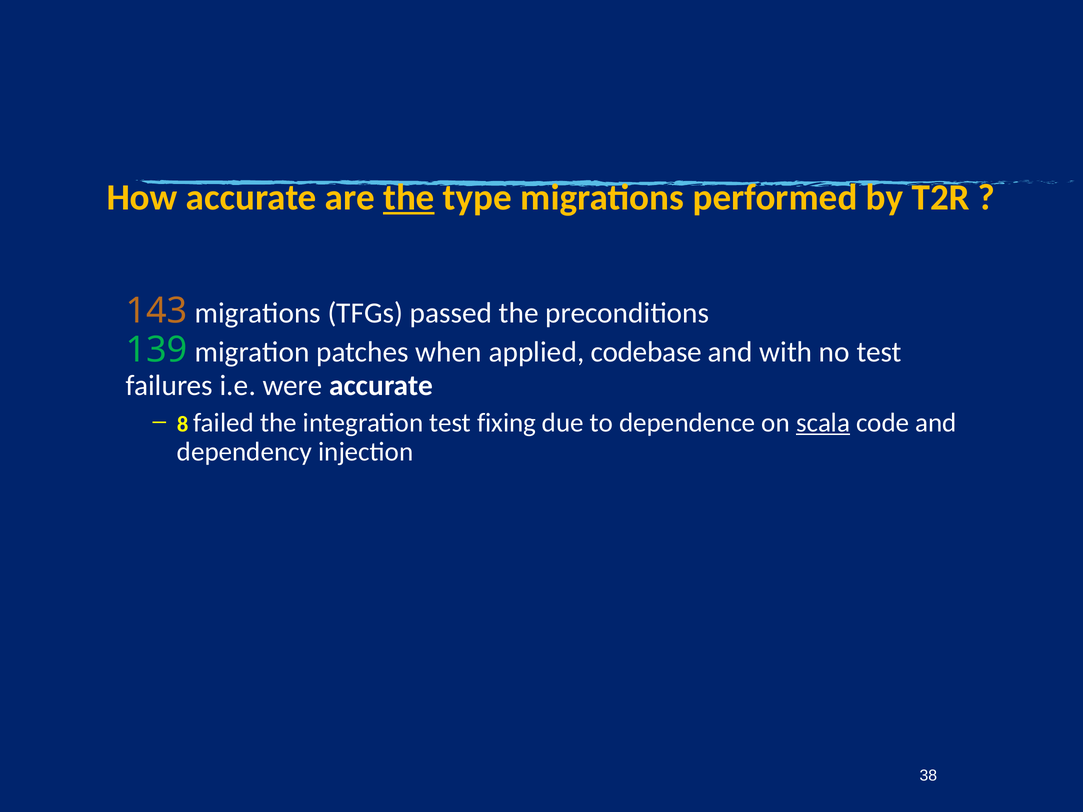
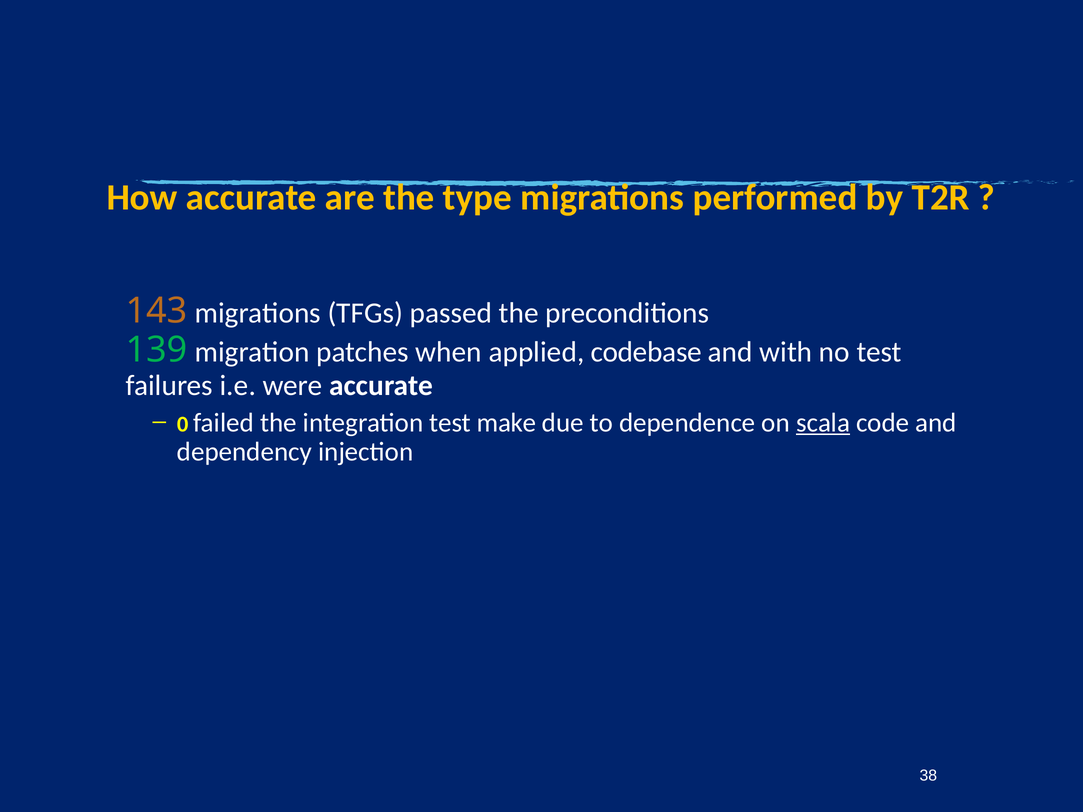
the underline: present -> none (409, 197)
8: 8 -> 0 (183, 424)
fixing: fixing -> make (507, 423)
